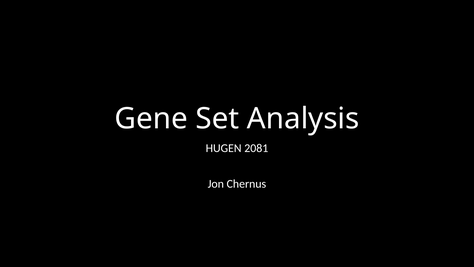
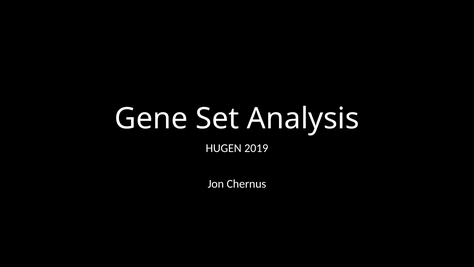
2081: 2081 -> 2019 (256, 148)
